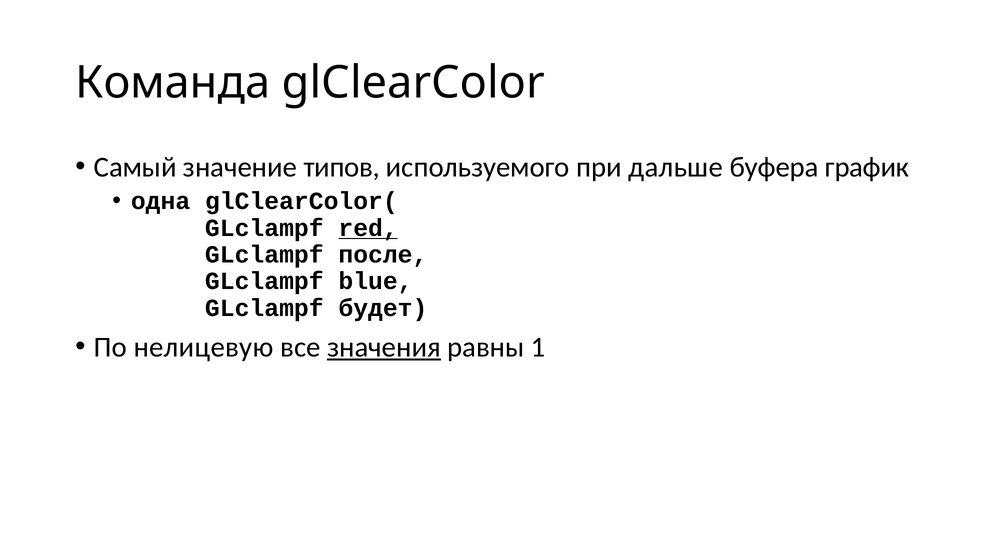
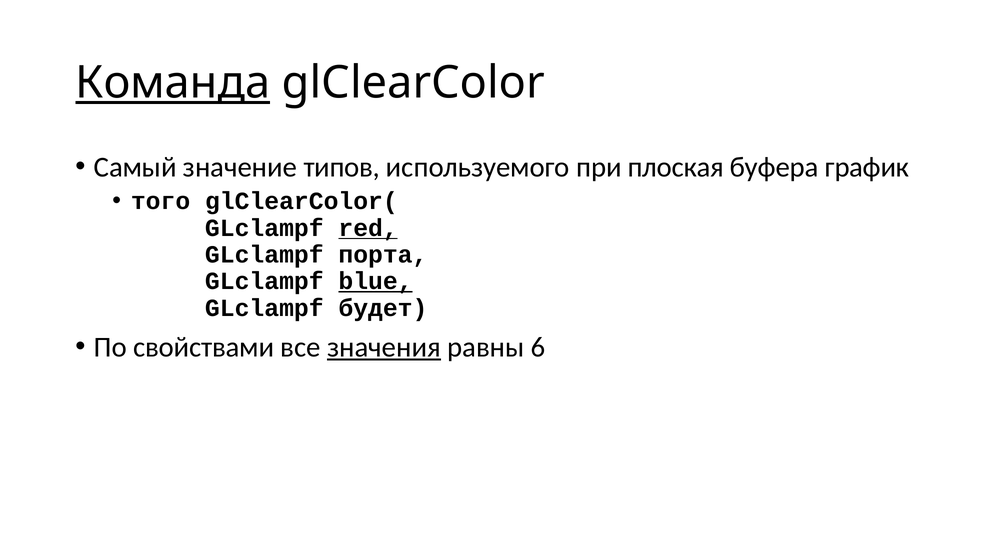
Команда underline: none -> present (173, 83)
дальше: дальше -> плоская (676, 167)
одна: одна -> того (161, 201)
после: после -> порта (383, 254)
blue underline: none -> present (375, 281)
нелицевую: нелицевую -> свойствами (204, 347)
1: 1 -> 6 (538, 347)
